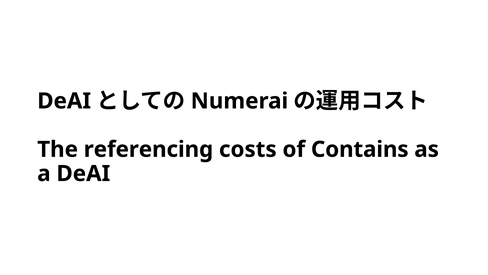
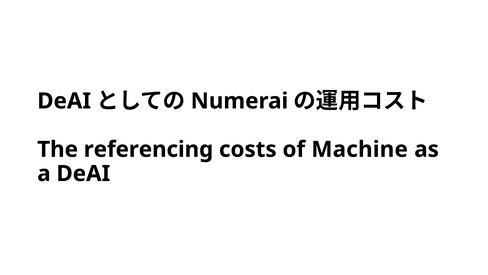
Contains: Contains -> Machine (360, 149)
